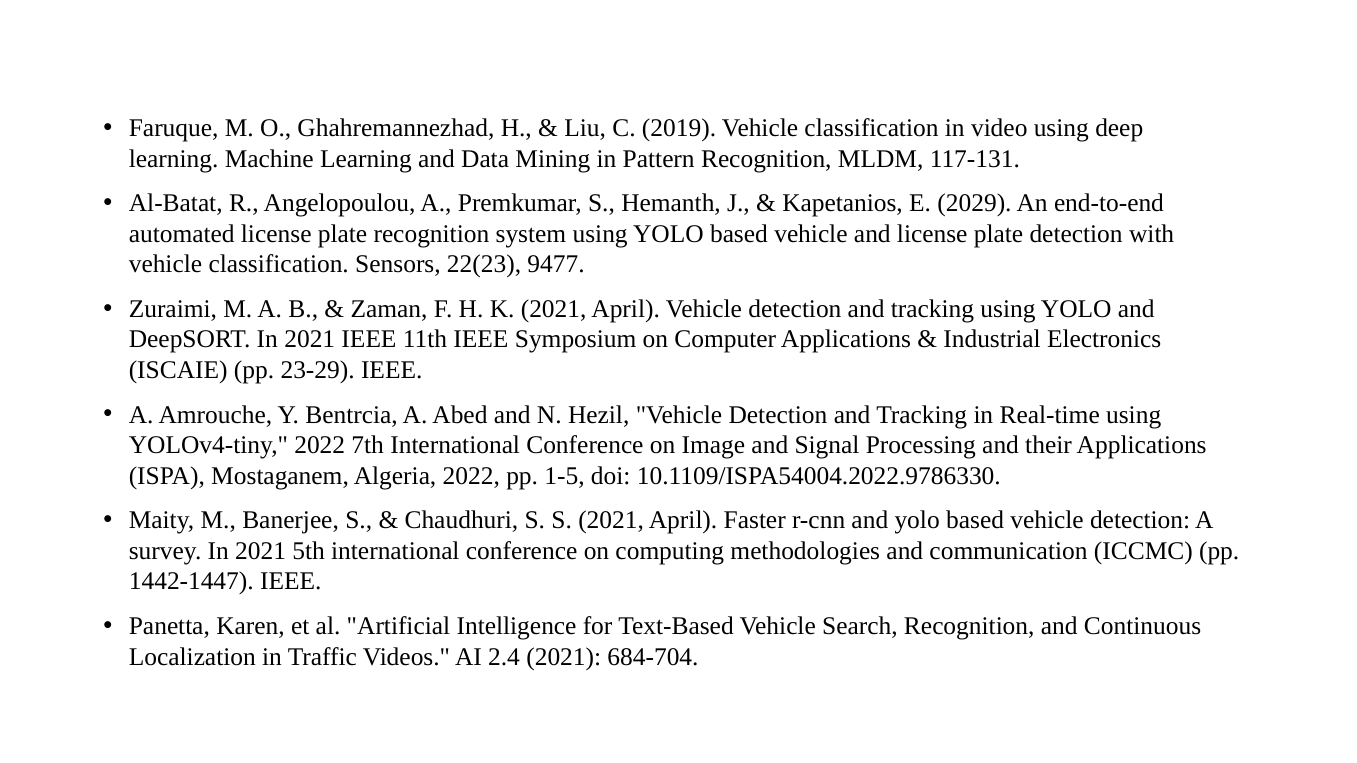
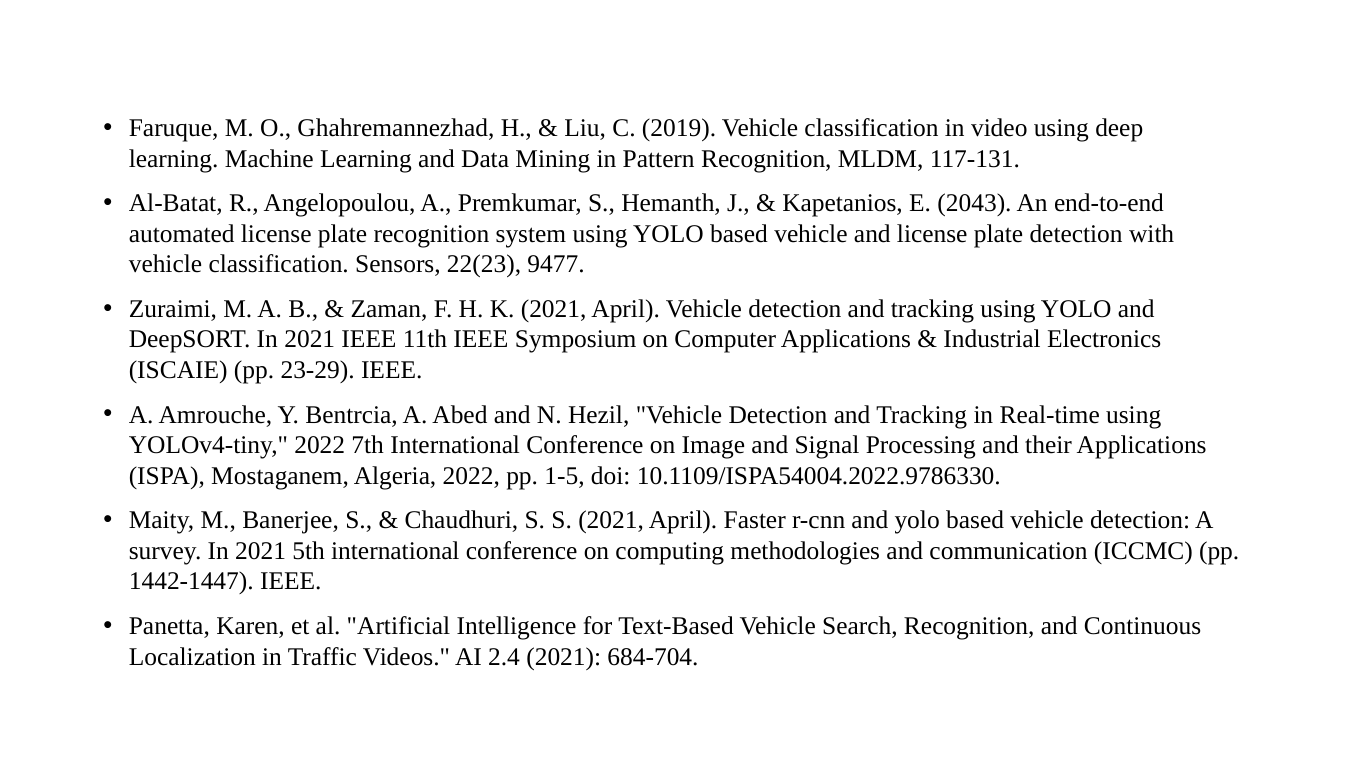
2029: 2029 -> 2043 (975, 203)
